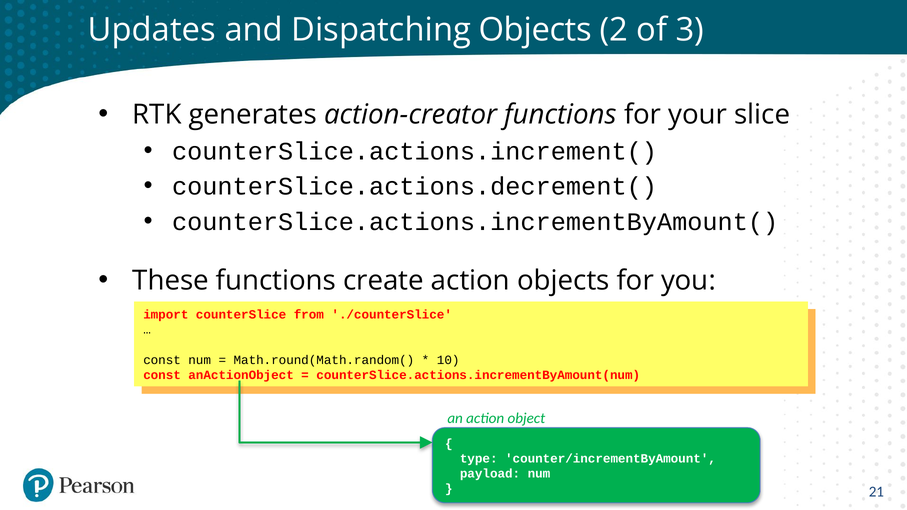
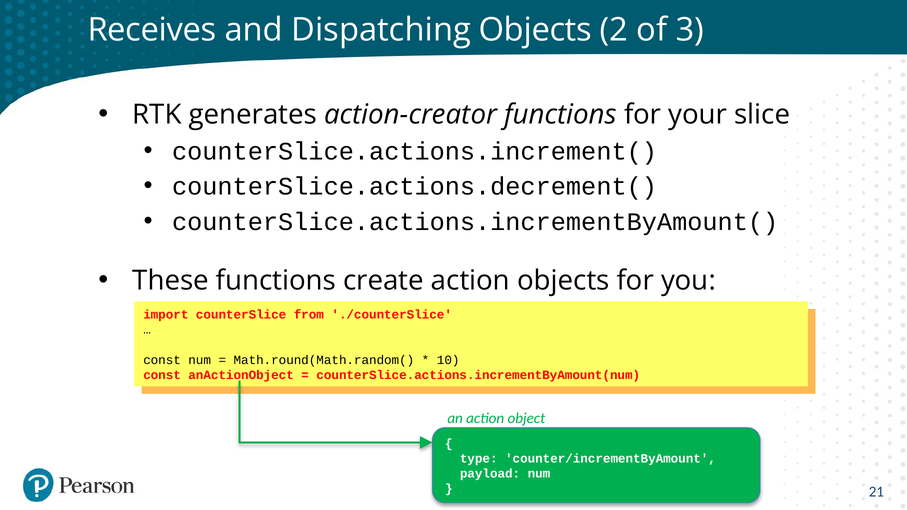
Updates: Updates -> Receives (152, 30)
